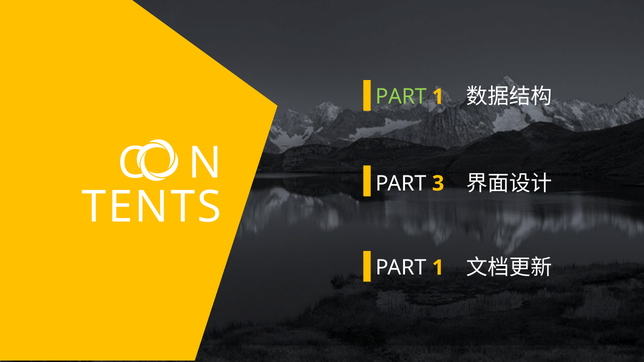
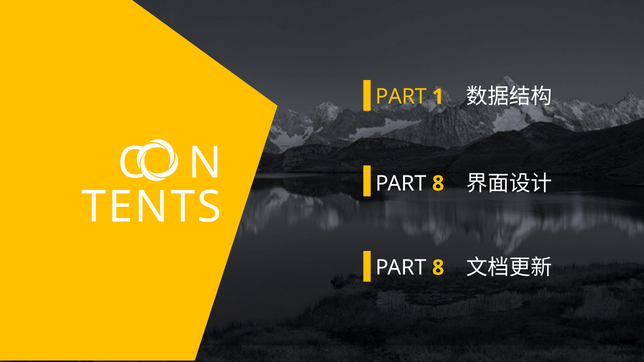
PART colour: light green -> yellow (401, 97)
3: 3 -> 8 (438, 184)
1: 1 -> 8 (438, 268)
